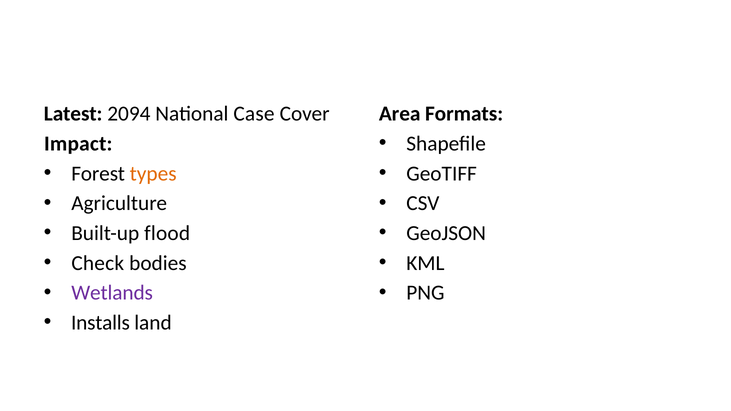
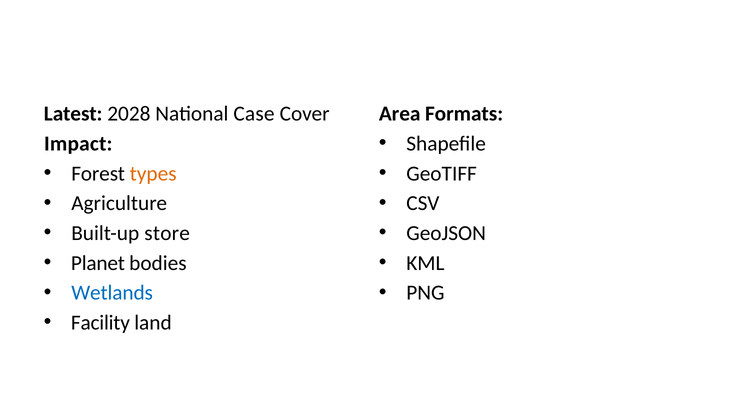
2094: 2094 -> 2028 (129, 114)
flood: flood -> store (167, 233)
Check: Check -> Planet (98, 263)
Wetlands colour: purple -> blue (112, 293)
Installs: Installs -> Facility (100, 323)
